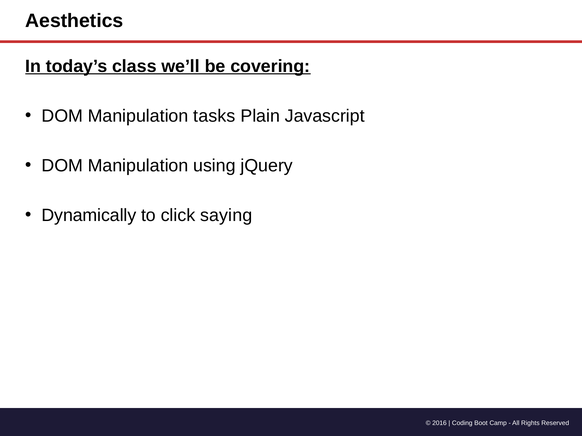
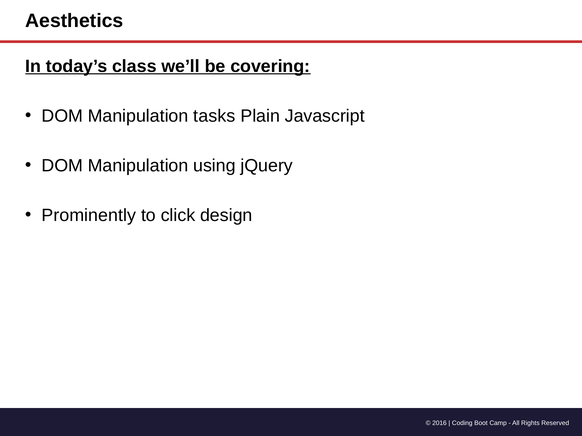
Dynamically: Dynamically -> Prominently (89, 216)
saying: saying -> design (226, 216)
